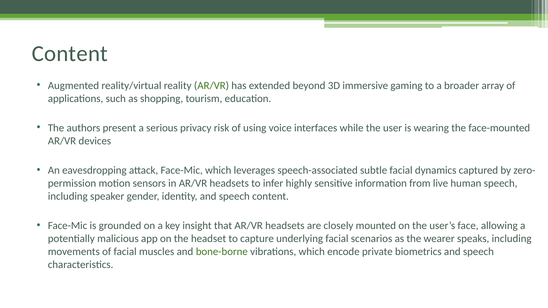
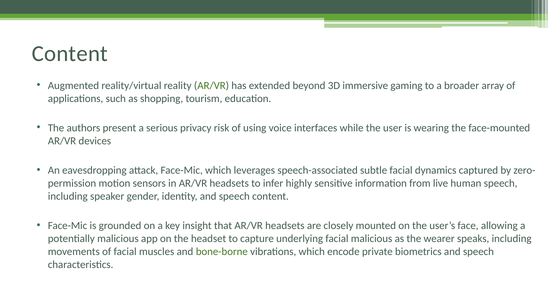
facial scenarios: scenarios -> malicious (372, 239)
